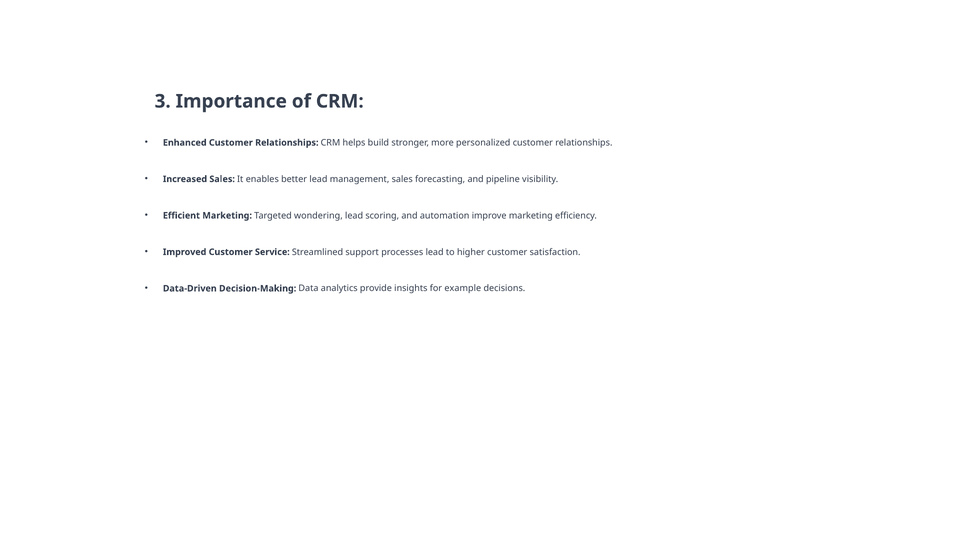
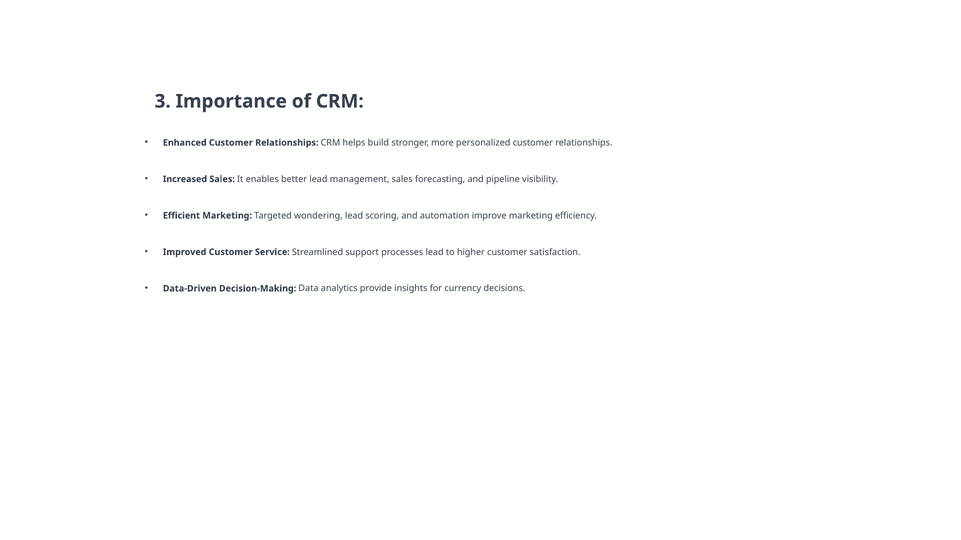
example: example -> currency (463, 289)
